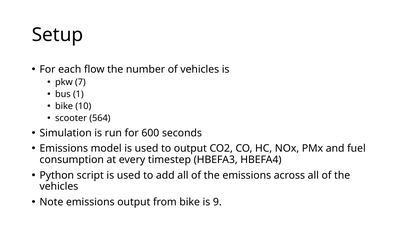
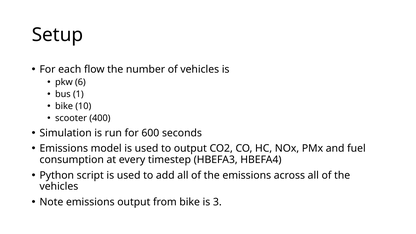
7: 7 -> 6 (80, 82)
564: 564 -> 400 (100, 118)
9: 9 -> 3 (217, 202)
